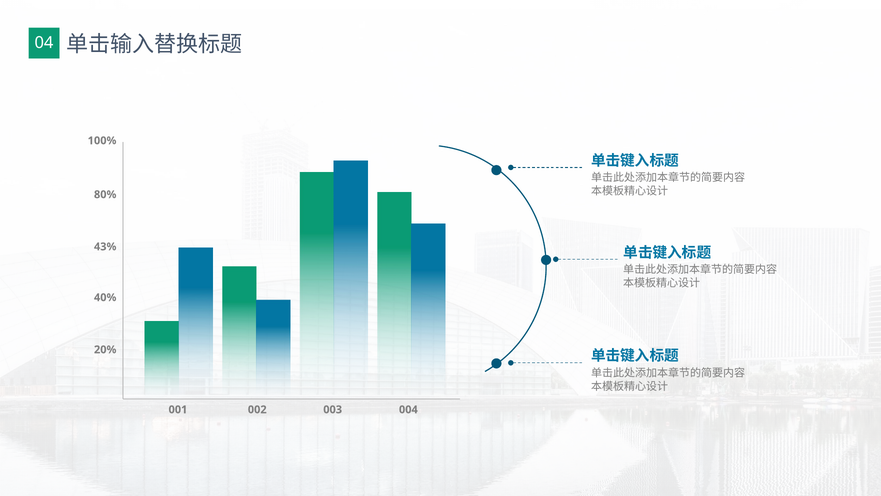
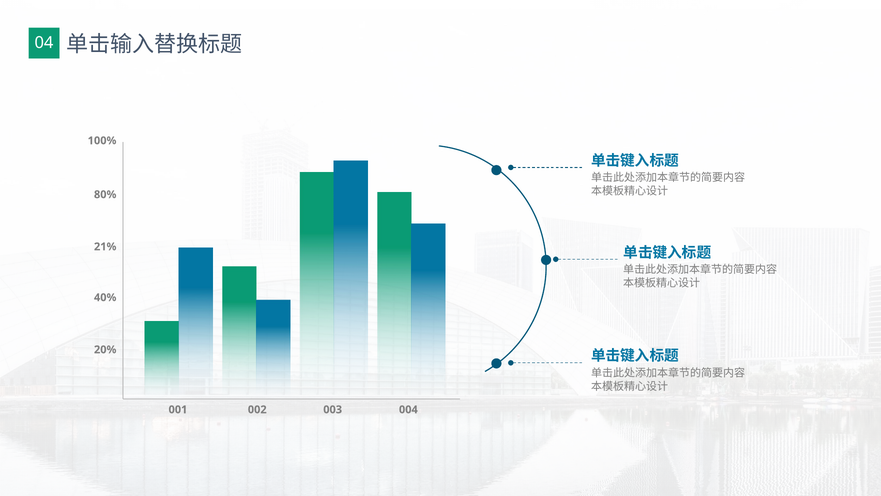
43%: 43% -> 21% (105, 246)
